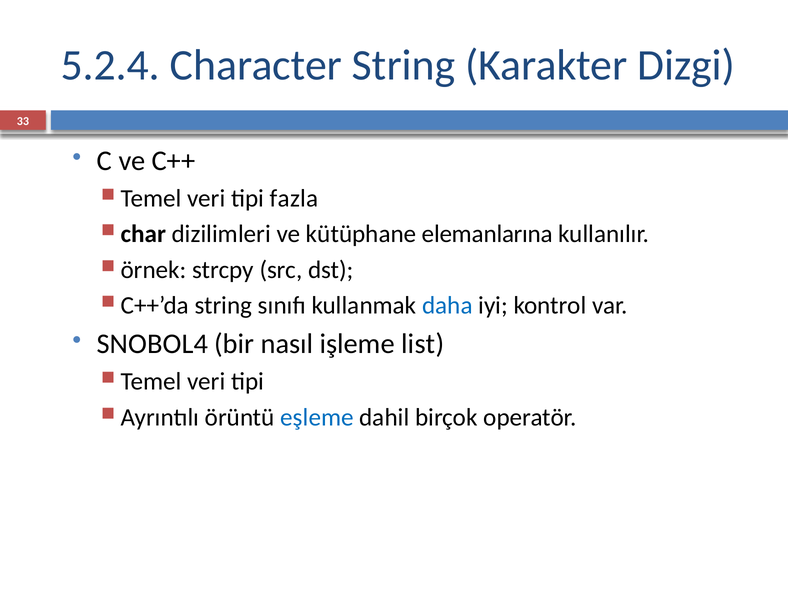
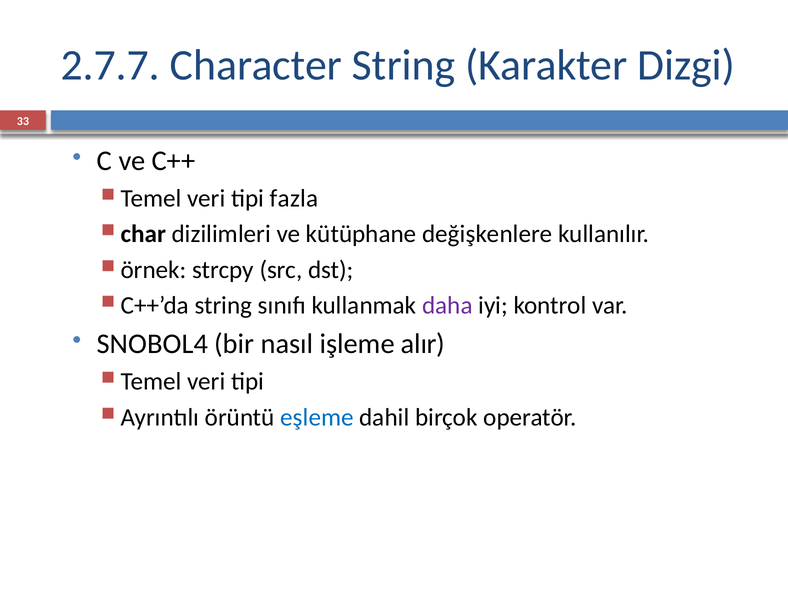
5.2.4: 5.2.4 -> 2.7.7 (110, 65)
elemanlarına: elemanlarına -> değişkenlere (487, 234)
daha colour: blue -> purple (447, 306)
list: list -> alır (423, 344)
